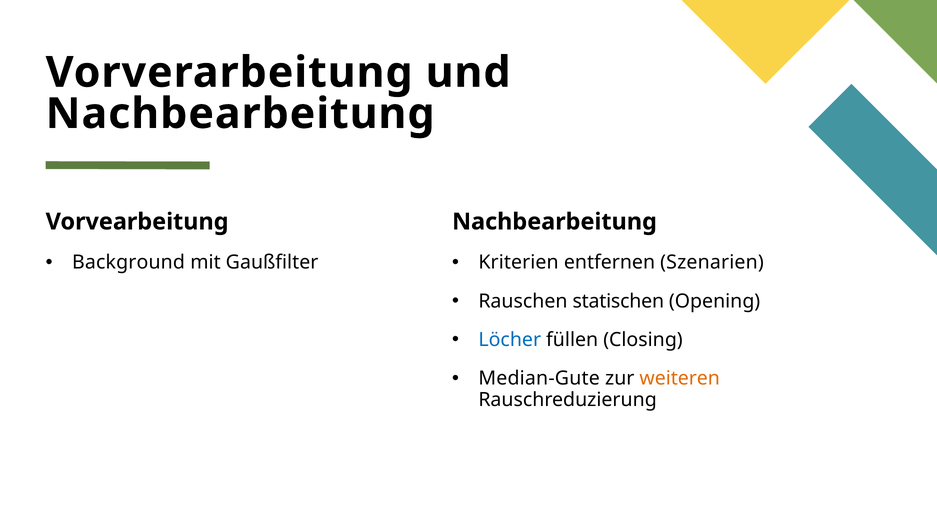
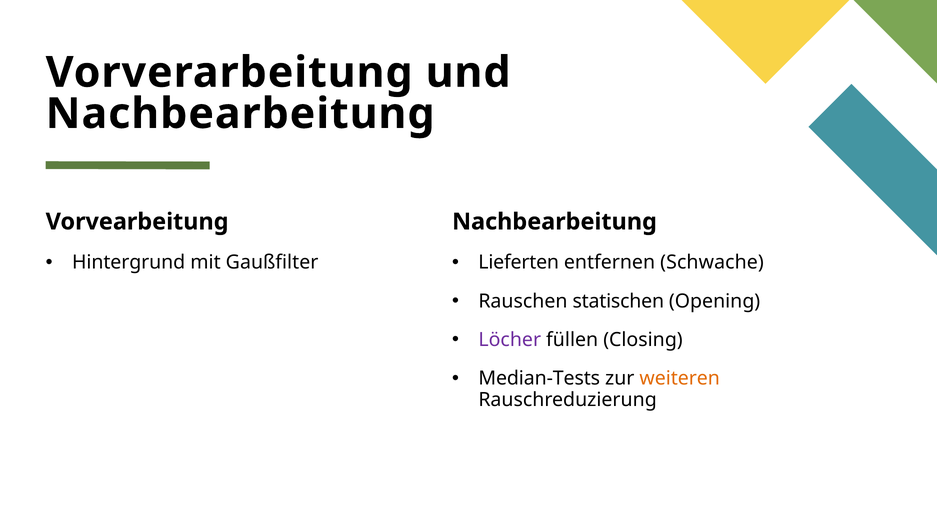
Background: Background -> Hintergrund (129, 263)
Kriterien: Kriterien -> Lieferten (519, 263)
Szenarien: Szenarien -> Schwache (712, 263)
Löcher colour: blue -> purple (510, 340)
Median-Gute: Median-Gute -> Median-Tests (539, 379)
